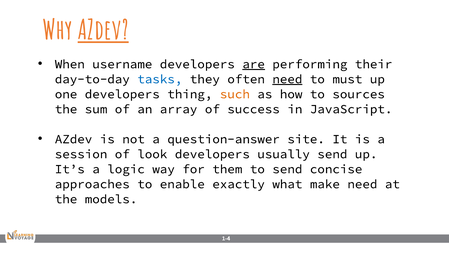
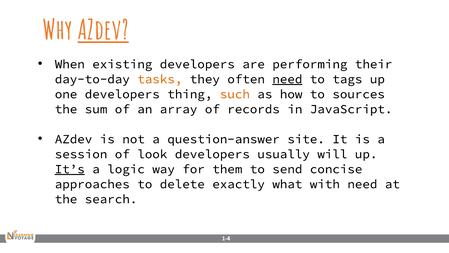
username: username -> existing (122, 64)
are underline: present -> none (254, 64)
tasks colour: blue -> orange (160, 79)
must: must -> tags (347, 79)
success: success -> records (254, 109)
usually send: send -> will (332, 154)
It’s underline: none -> present (70, 169)
enable: enable -> delete (182, 184)
make: make -> with (325, 184)
models: models -> search (111, 199)
